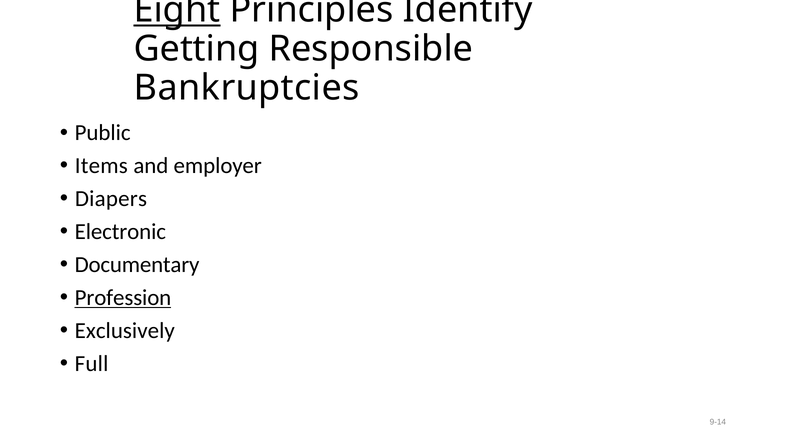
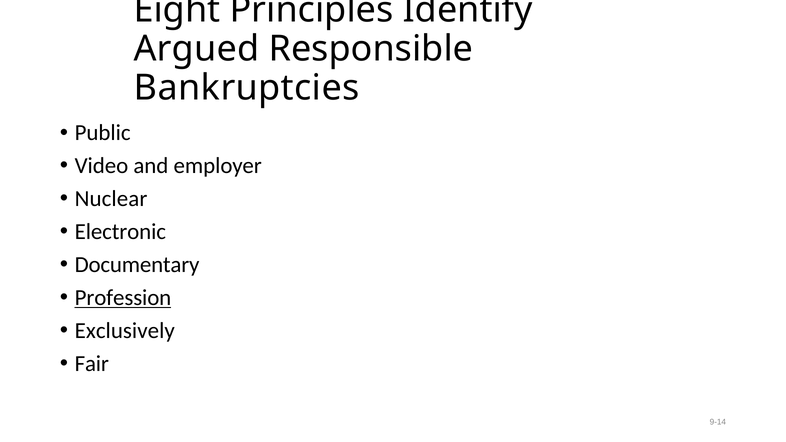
Eight underline: present -> none (177, 10)
Getting: Getting -> Argued (196, 49)
Items: Items -> Video (101, 166)
Diapers: Diapers -> Nuclear (111, 199)
Full: Full -> Fair (92, 364)
